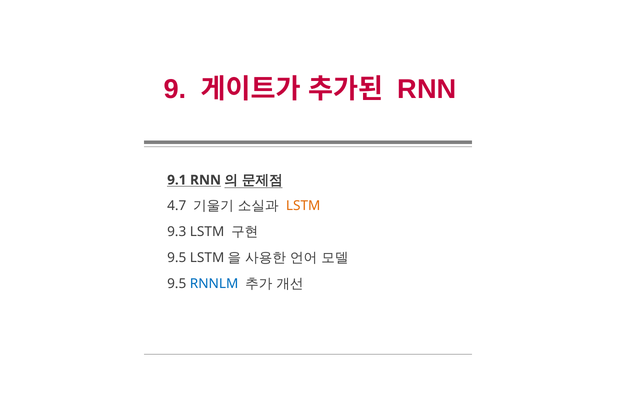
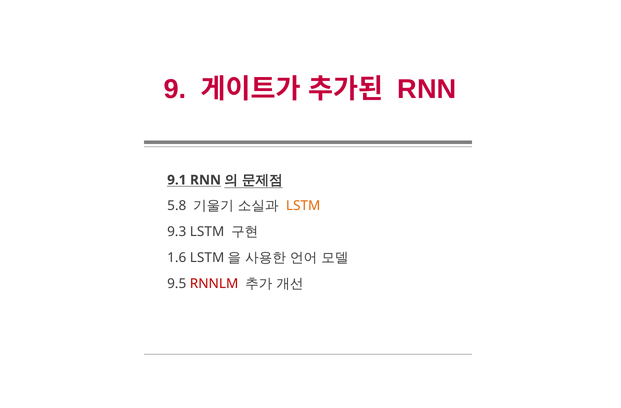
4.7: 4.7 -> 5.8 (177, 206)
9.5: 9.5 -> 1.6 (177, 258)
RNNLM colour: blue -> red (214, 284)
